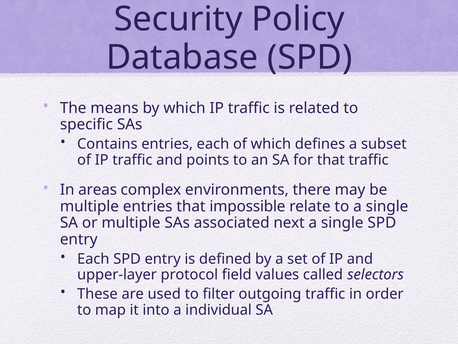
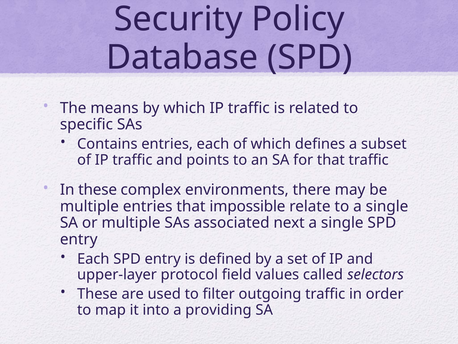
In areas: areas -> these (98, 190)
individual: individual -> providing (218, 309)
